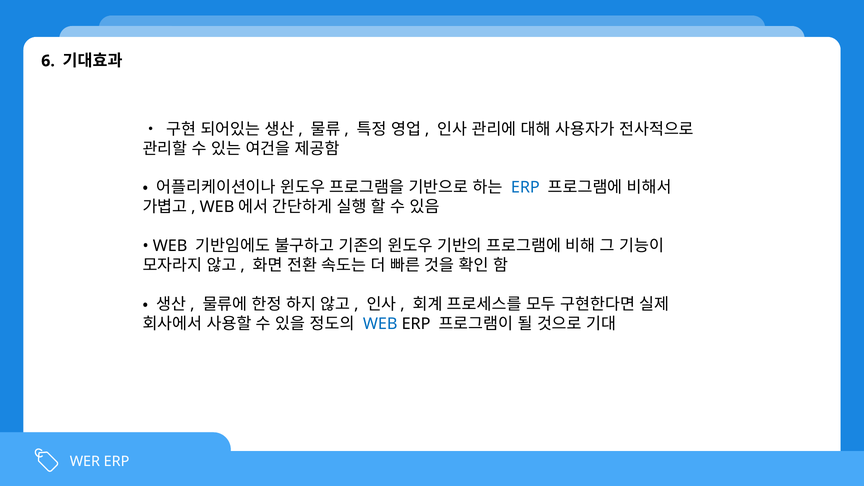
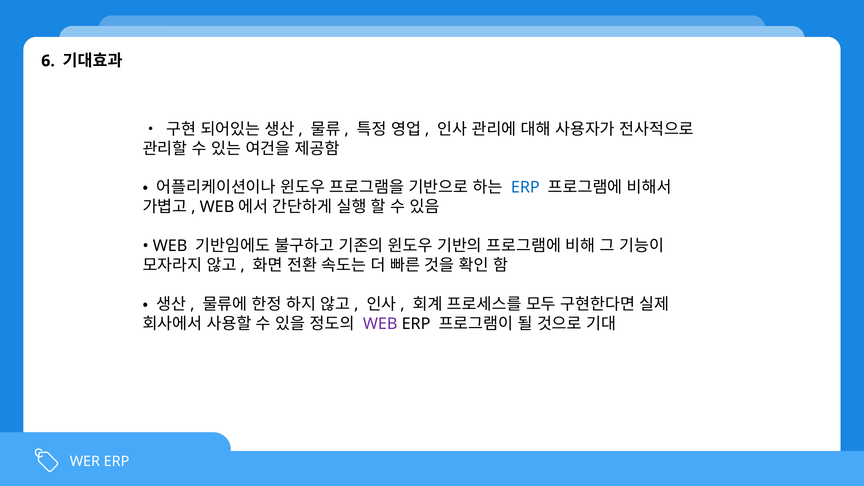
WEB colour: blue -> purple (380, 324)
